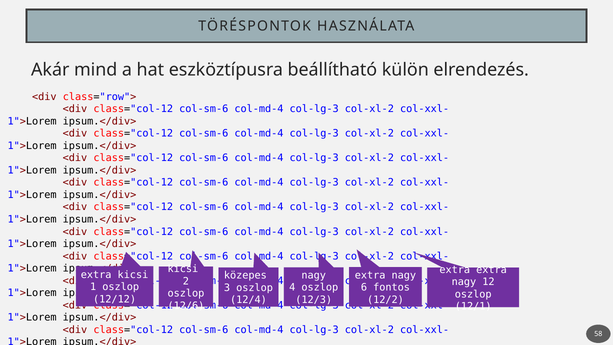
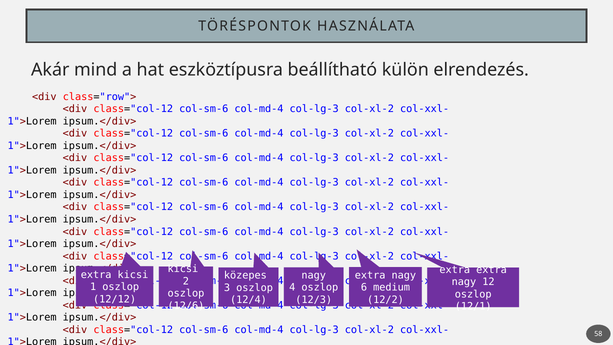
fontos: fontos -> medium (392, 287)
